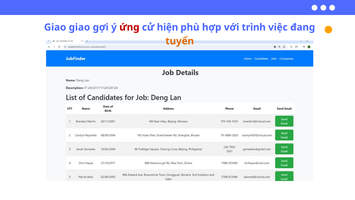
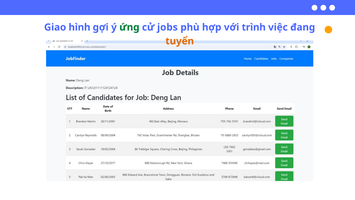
Giao giao: giao -> hình (80, 27)
ứng colour: red -> green (129, 27)
hiện: hiện -> jobs (167, 27)
